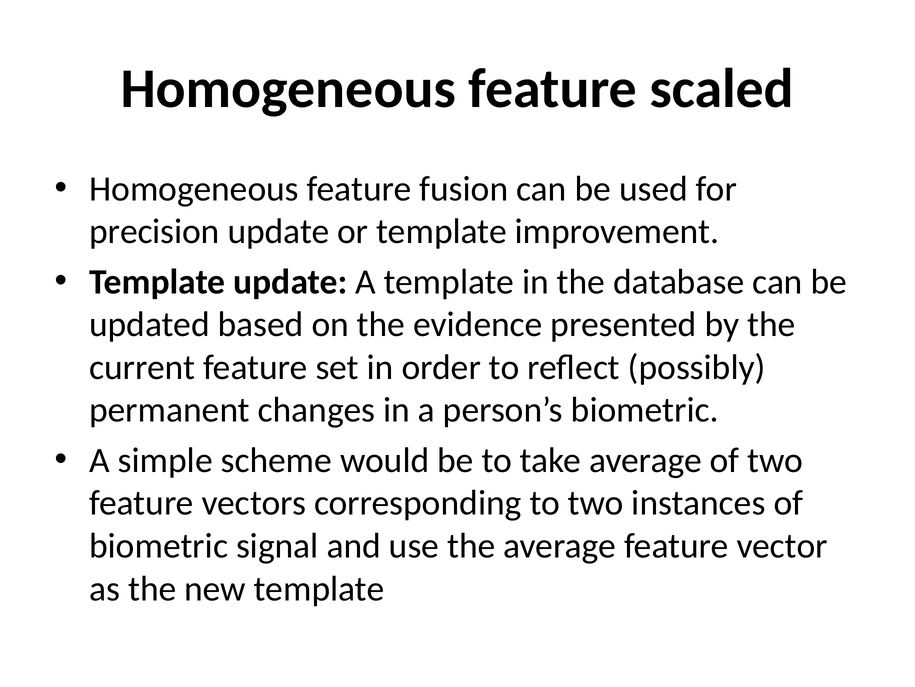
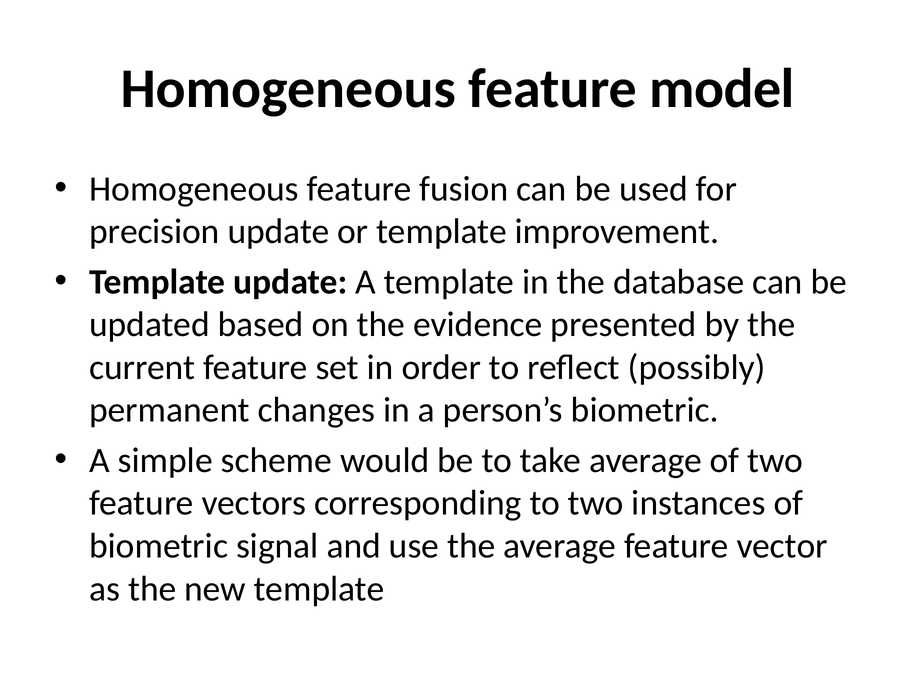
scaled: scaled -> model (722, 89)
